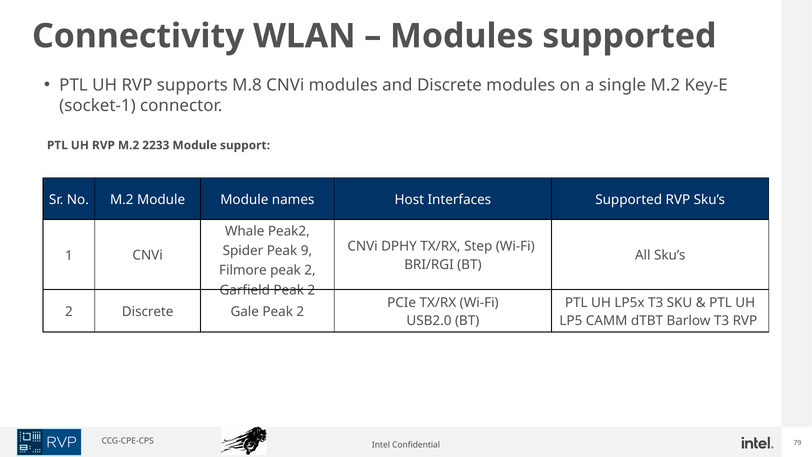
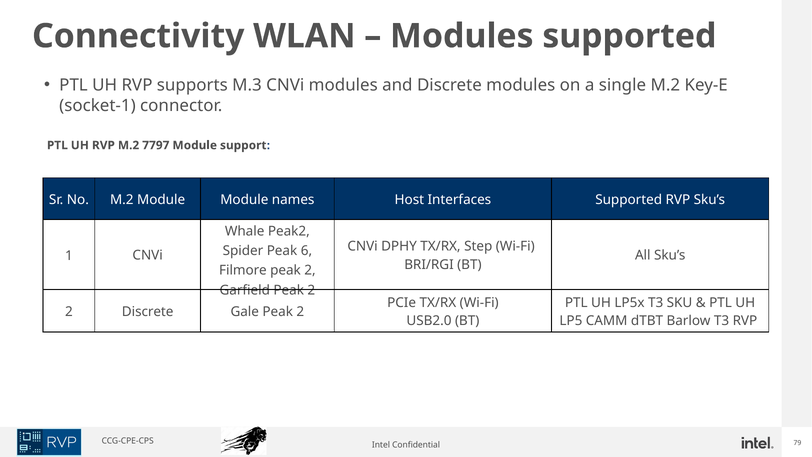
M.8: M.8 -> M.3 (247, 85)
2233: 2233 -> 7797 (156, 145)
9: 9 -> 6 (306, 251)
